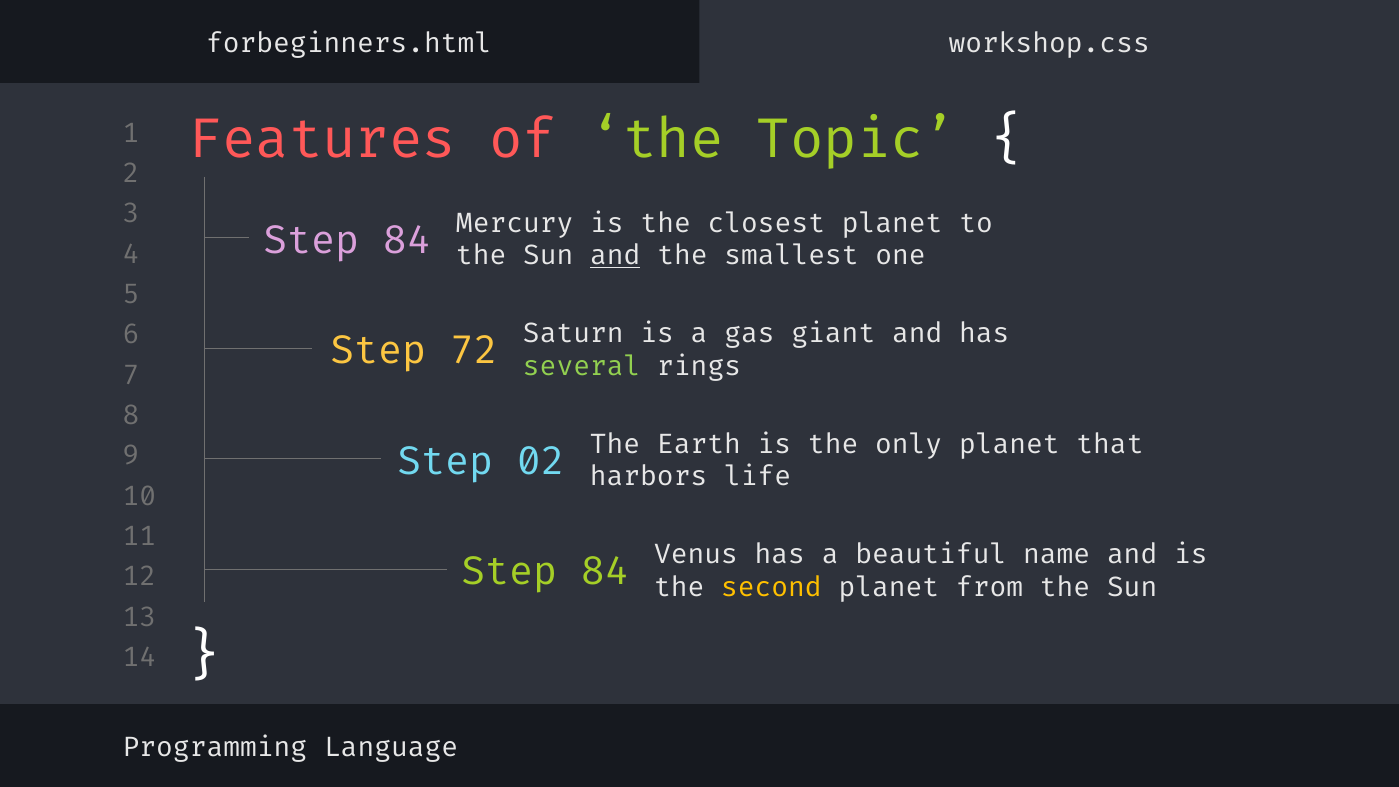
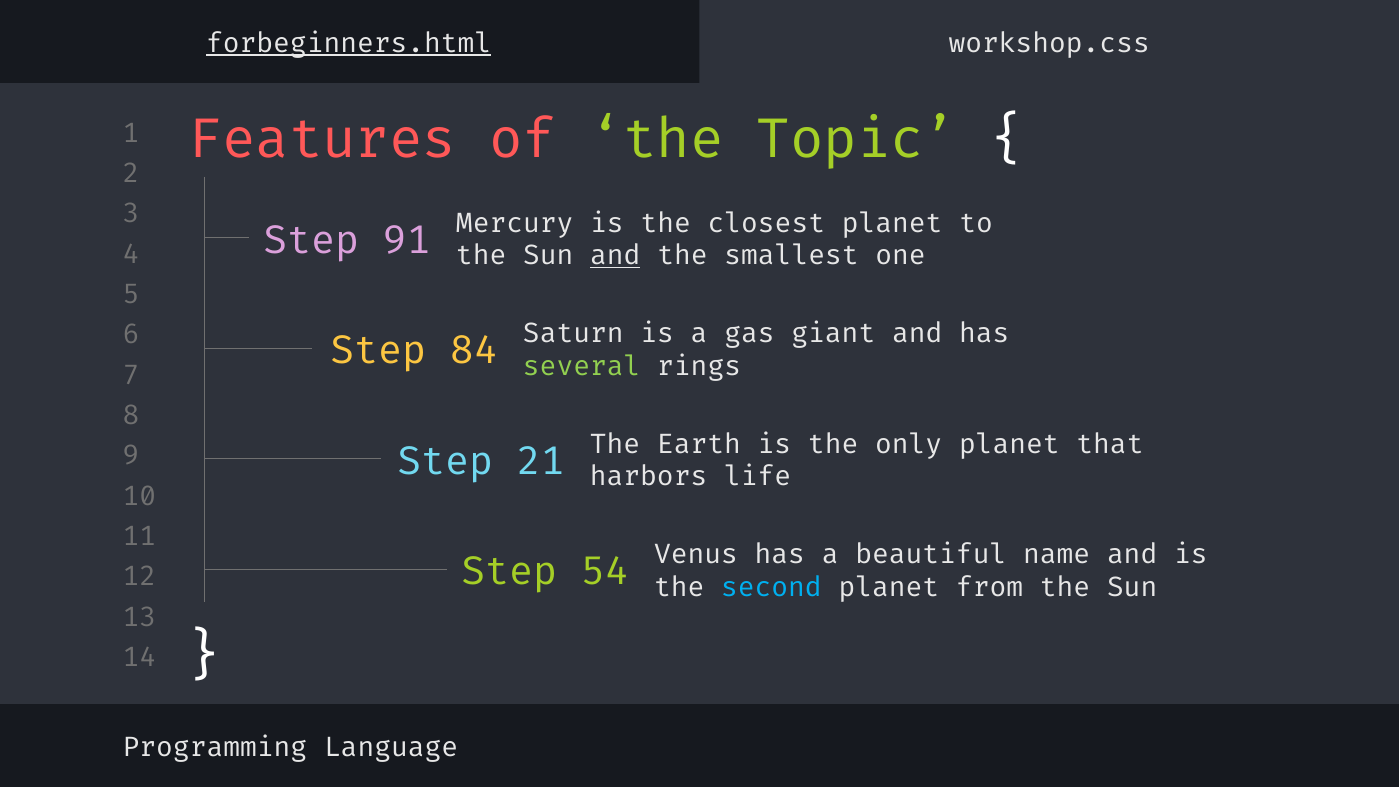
forbeginners.html underline: none -> present (349, 43)
84: 84 -> 91 (407, 240)
72: 72 -> 84 (474, 351)
02: 02 -> 21 (541, 462)
84: 84 -> 54 (605, 572)
second colour: yellow -> light blue (771, 588)
